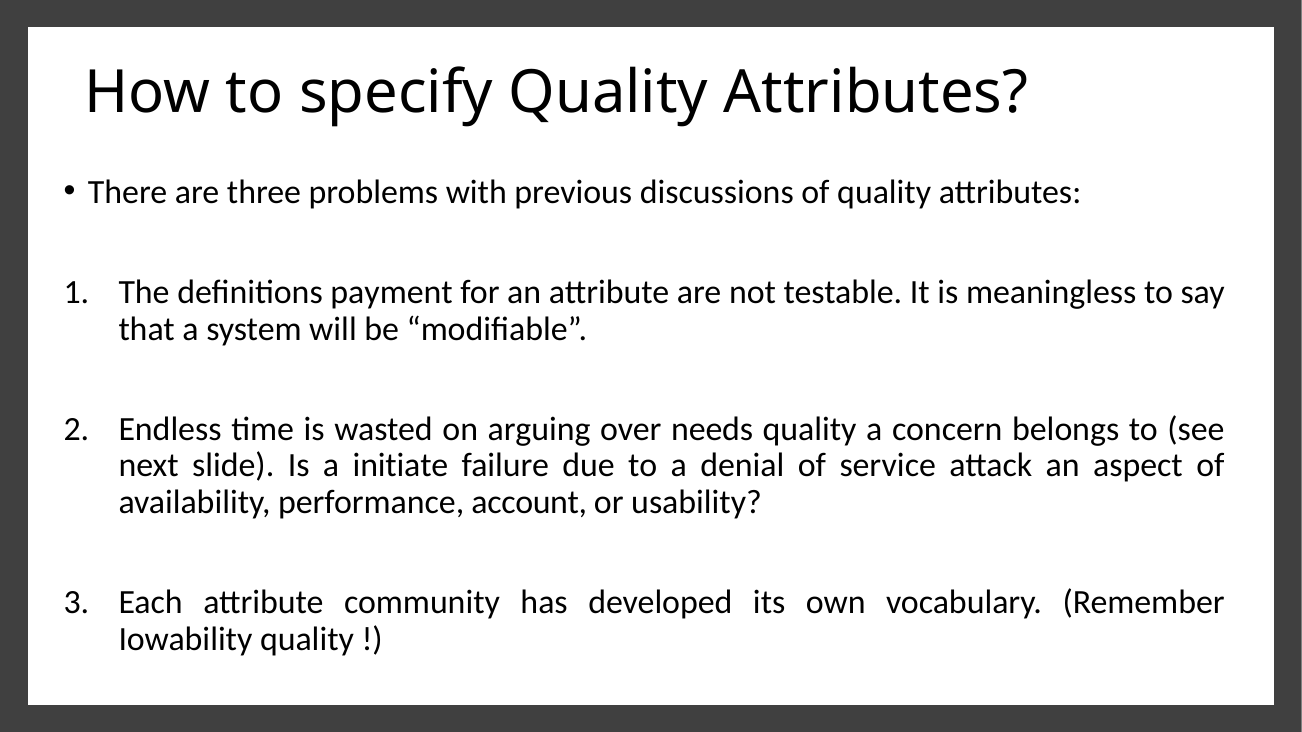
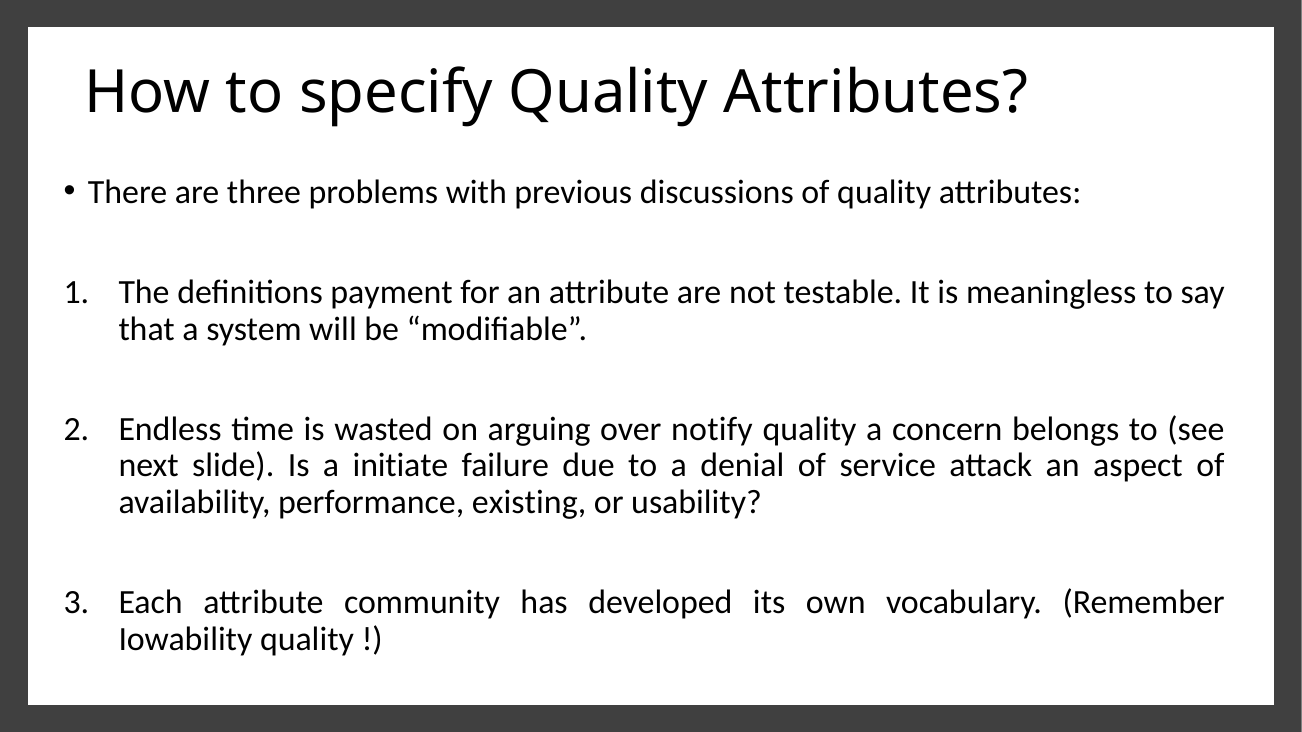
needs: needs -> notify (712, 429)
account: account -> existing (529, 502)
